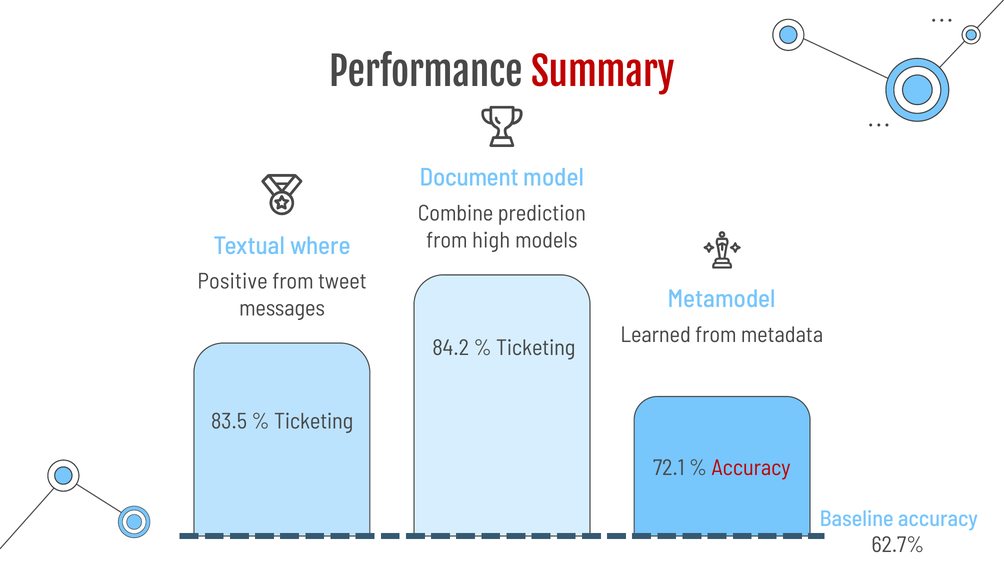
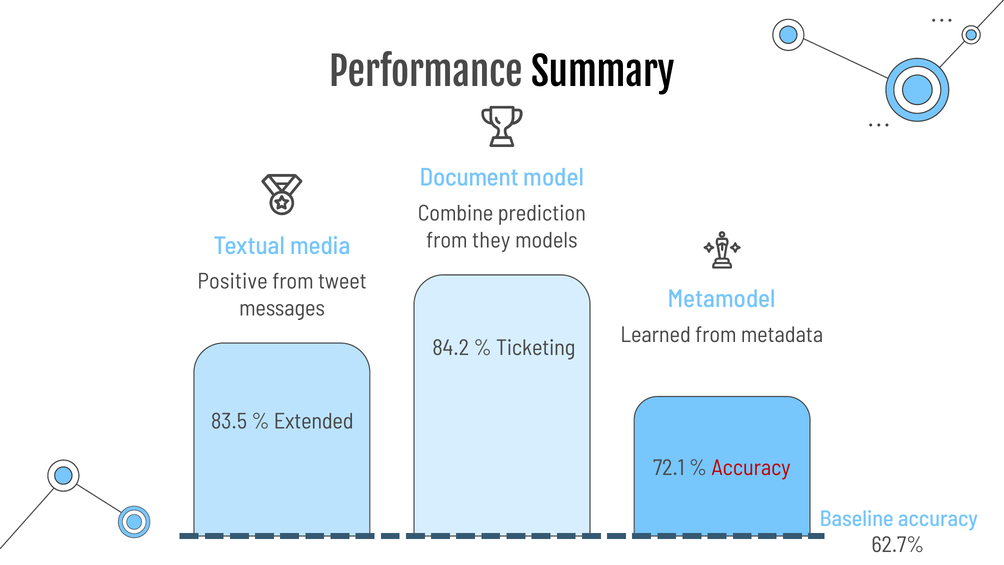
Summary colour: red -> black (603, 73)
high: high -> they (491, 240)
where: where -> media (320, 246)
Ticketing: Ticketing -> Extended (314, 421)
